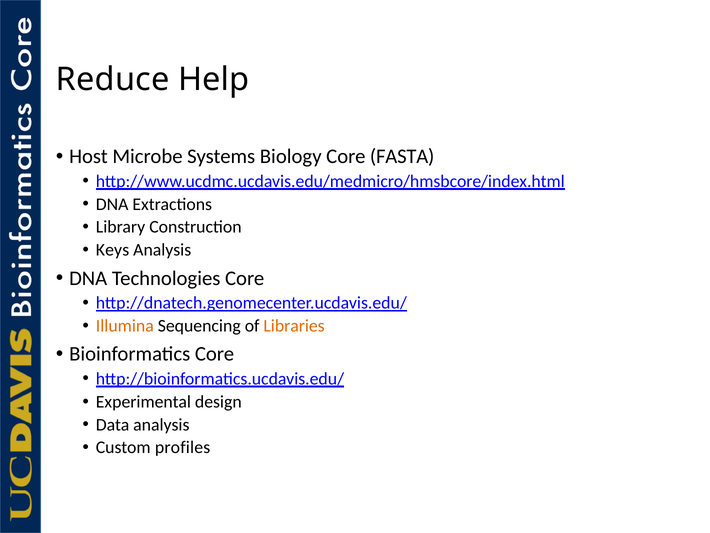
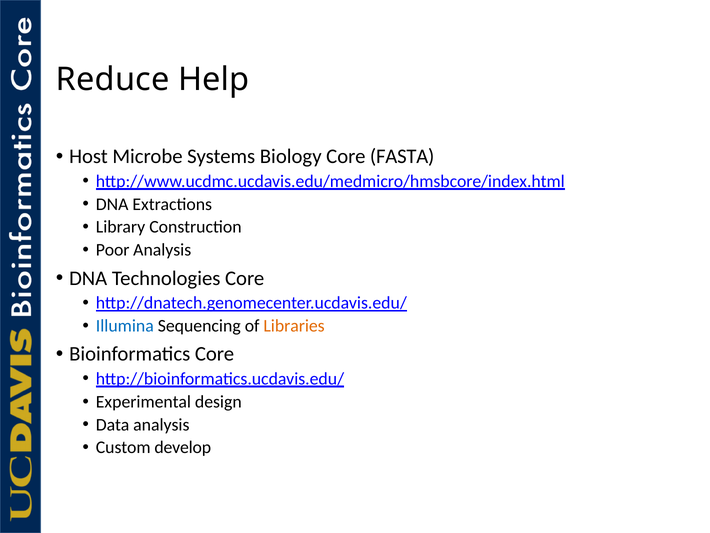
Keys: Keys -> Poor (113, 250)
Illumina colour: orange -> blue (125, 326)
profiles: profiles -> develop (183, 447)
